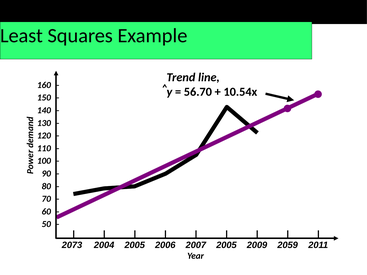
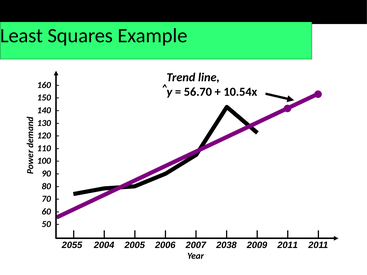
2073: 2073 -> 2055 (72, 245)
2007 2005: 2005 -> 2038 (226, 245)
2009 2059: 2059 -> 2011 (288, 245)
